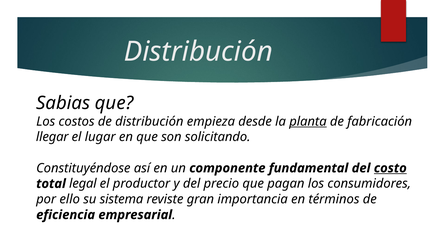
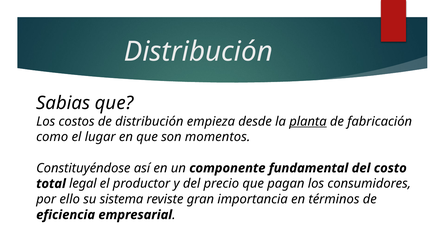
llegar: llegar -> como (52, 137)
solicitando: solicitando -> momentos (218, 137)
costo underline: present -> none (390, 168)
